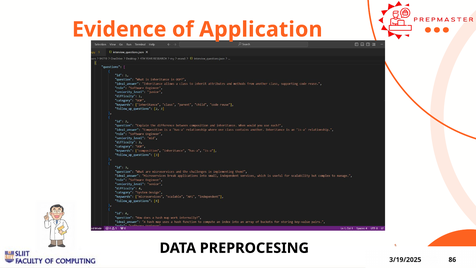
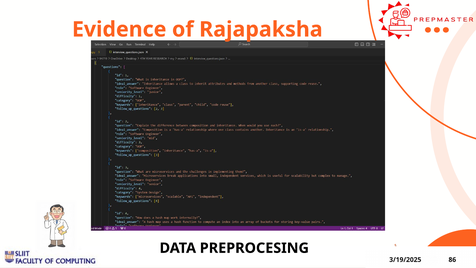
Application: Application -> Rajapaksha (261, 29)
